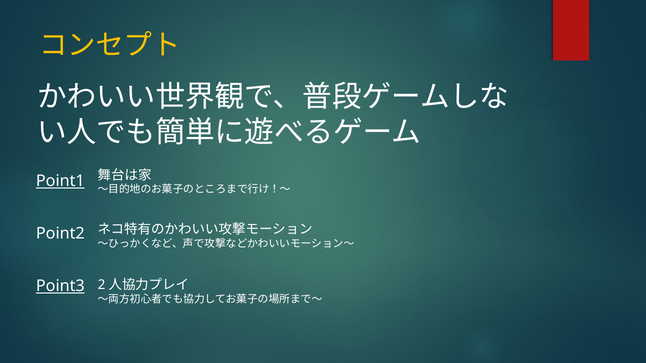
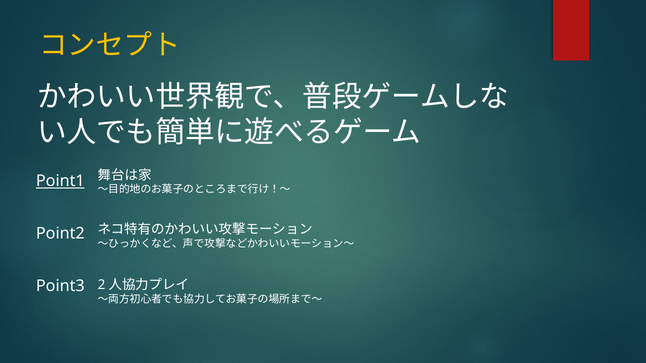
Point3 underline: present -> none (60, 286)
